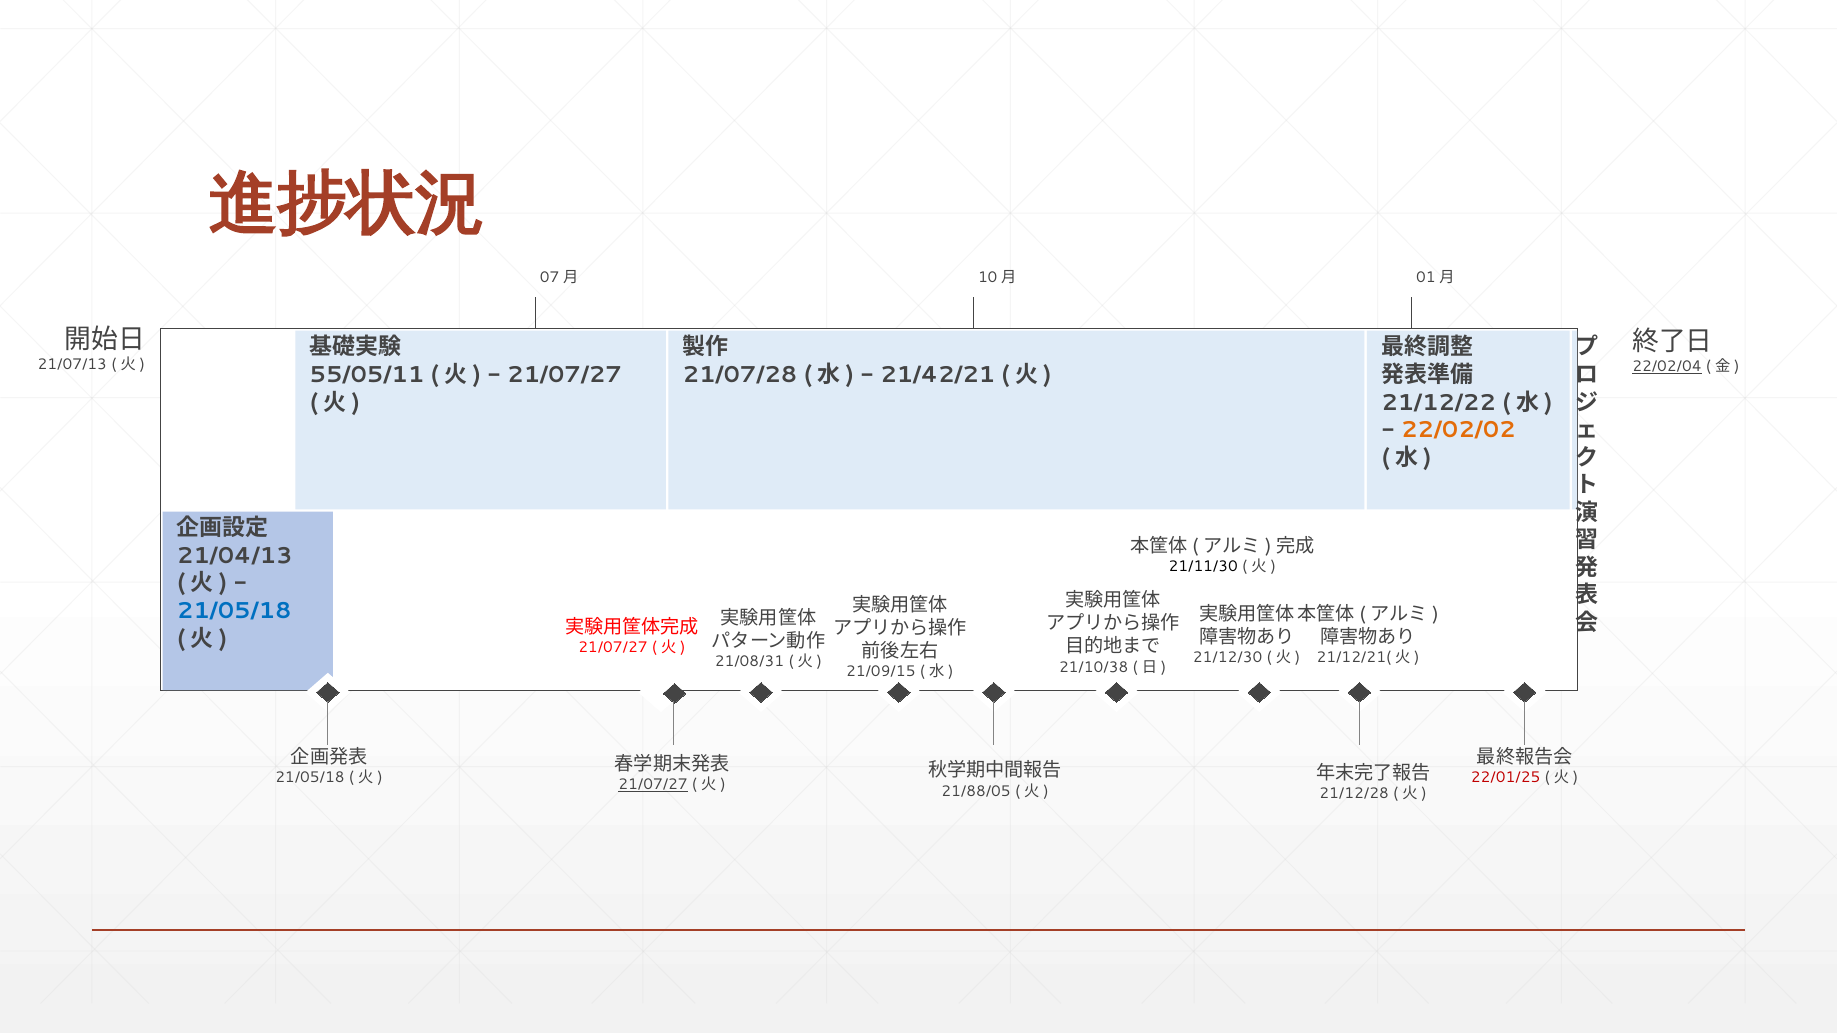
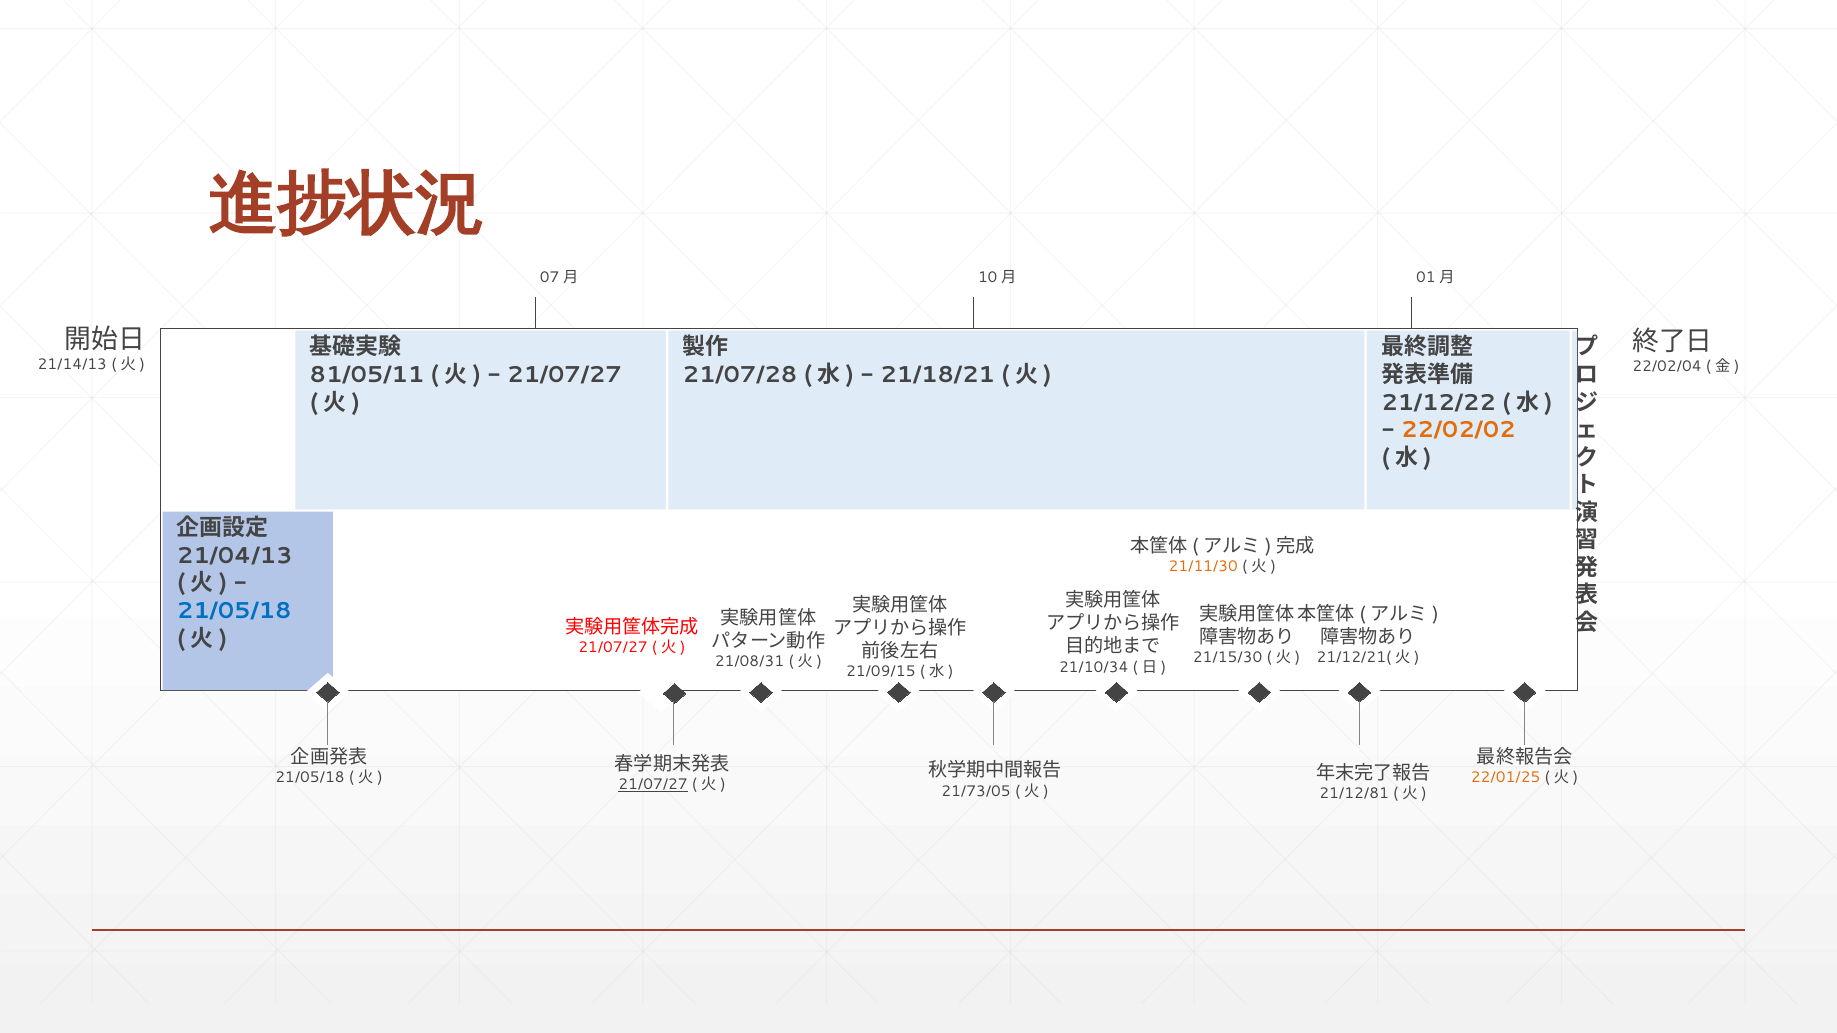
21/07/13: 21/07/13 -> 21/14/13 (72, 364)
22/02/04 underline: present -> none (1667, 367)
55/05/11: 55/05/11 -> 81/05/11 (367, 375)
21/42/21: 21/42/21 -> 21/18/21 (938, 375)
21/11/30 colour: black -> orange (1203, 567)
21/12/30: 21/12/30 -> 21/15/30 (1228, 657)
21/10/38: 21/10/38 -> 21/10/34 (1094, 667)
22/01/25 colour: red -> orange (1506, 778)
21/88/05: 21/88/05 -> 21/73/05 (976, 791)
21/12/28: 21/12/28 -> 21/12/81 (1354, 793)
